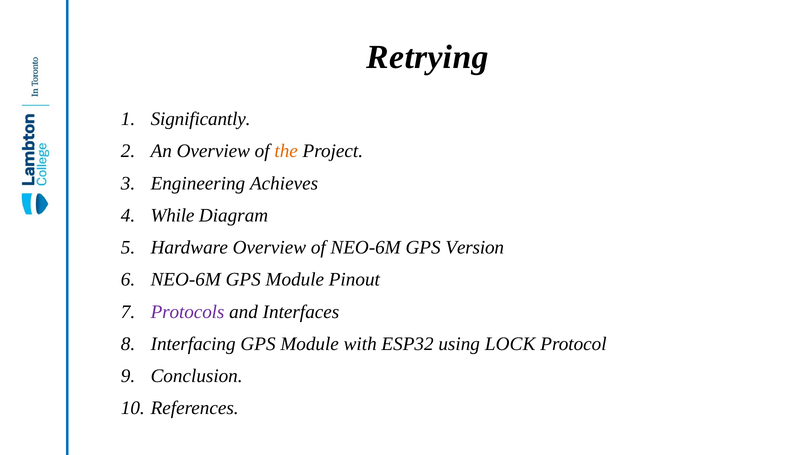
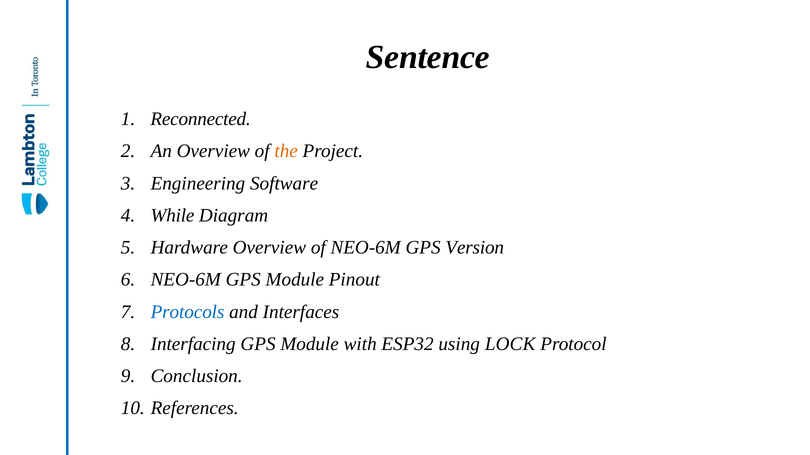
Retrying: Retrying -> Sentence (428, 57)
Significantly: Significantly -> Reconnected (201, 119)
Achieves: Achieves -> Software (284, 183)
Protocols colour: purple -> blue (188, 312)
